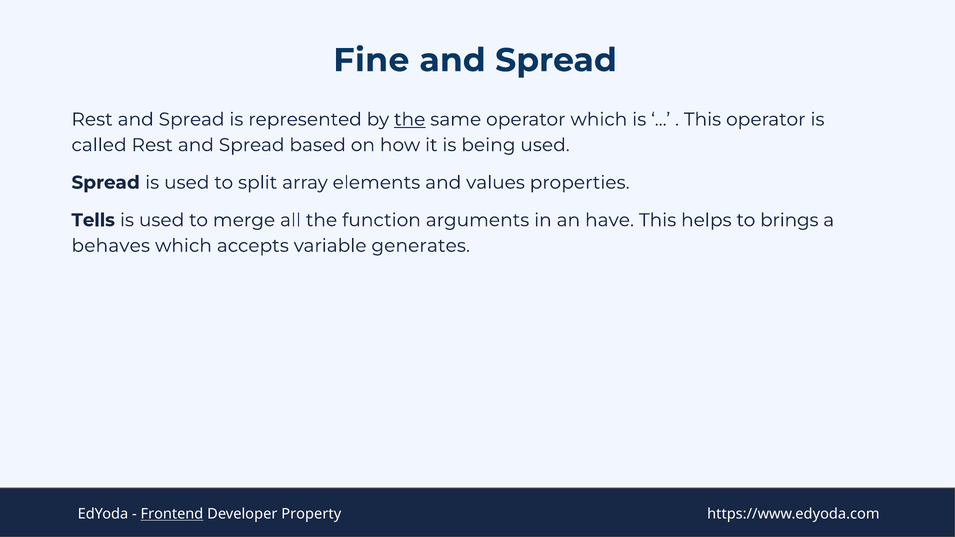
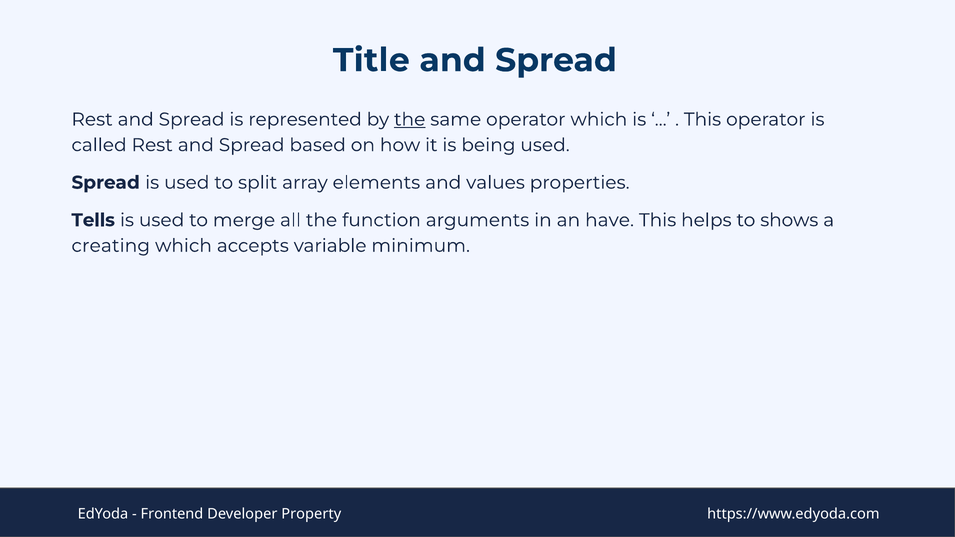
Fine: Fine -> Title (371, 60)
brings: brings -> shows (789, 220)
behaves: behaves -> creating (111, 246)
generates: generates -> minimum (421, 246)
Frontend underline: present -> none (172, 514)
